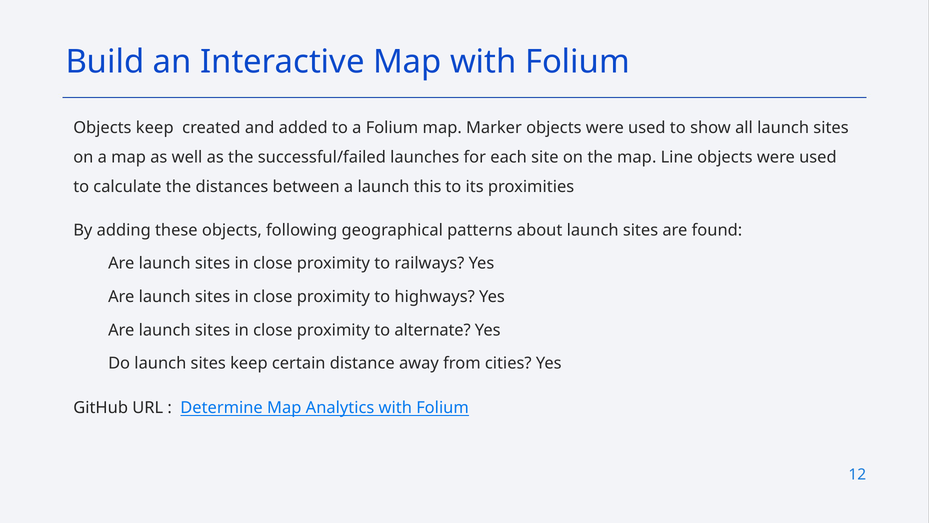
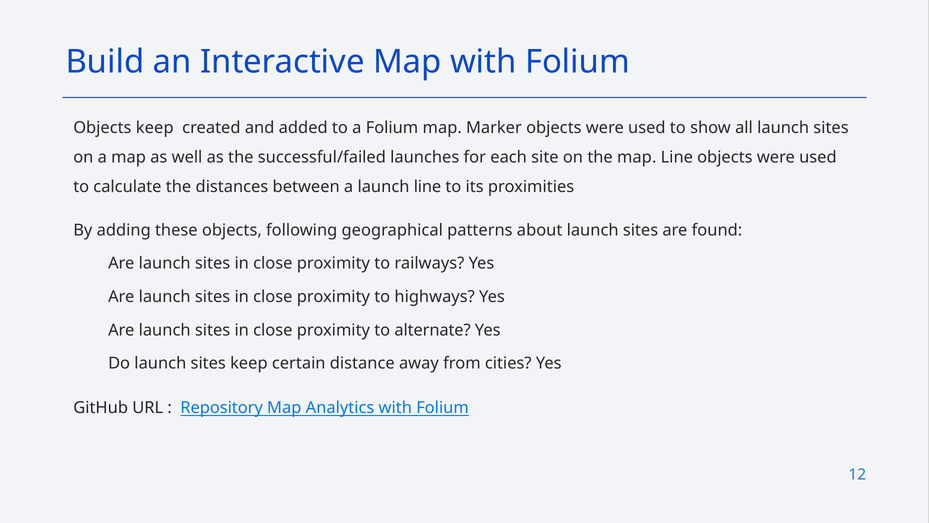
launch this: this -> line (428, 187)
Determine: Determine -> Repository (222, 408)
